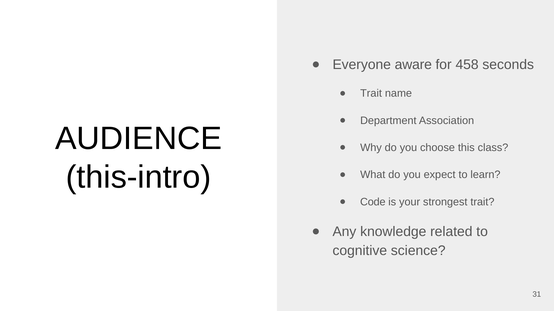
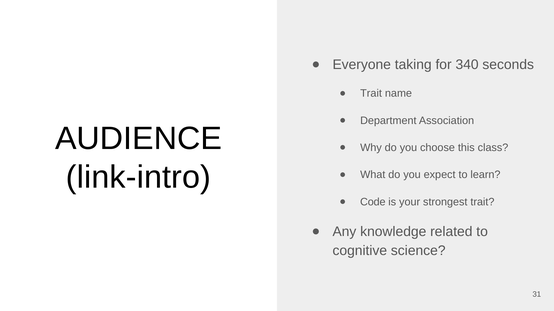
aware: aware -> taking (413, 65)
458: 458 -> 340 (467, 65)
this-intro: this-intro -> link-intro (138, 177)
